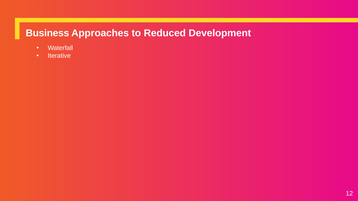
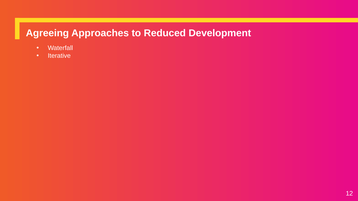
Business: Business -> Agreeing (47, 33)
